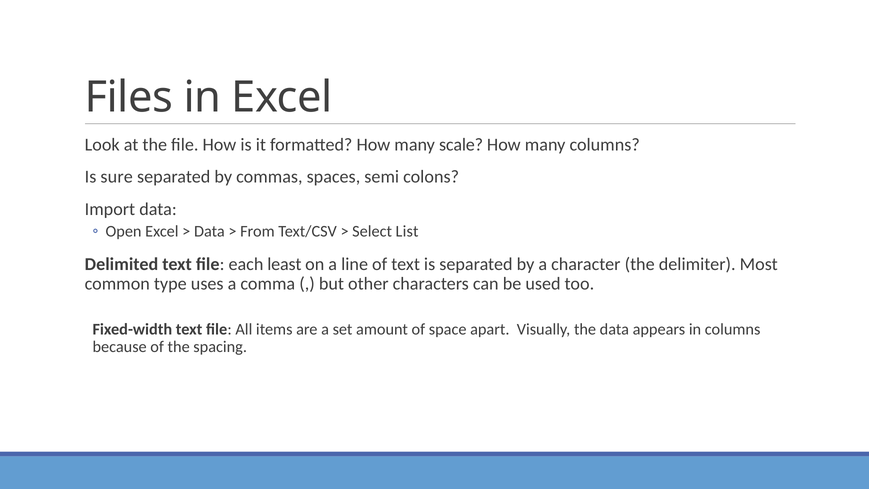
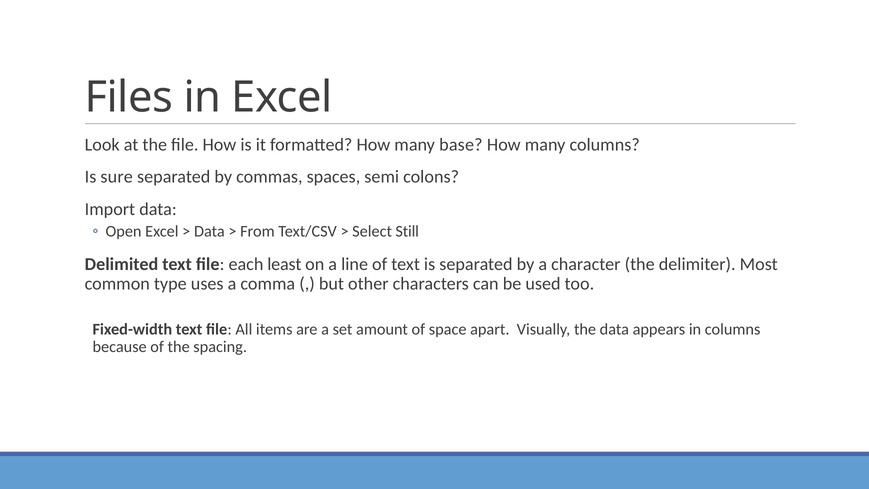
scale: scale -> base (461, 145)
List: List -> Still (407, 231)
